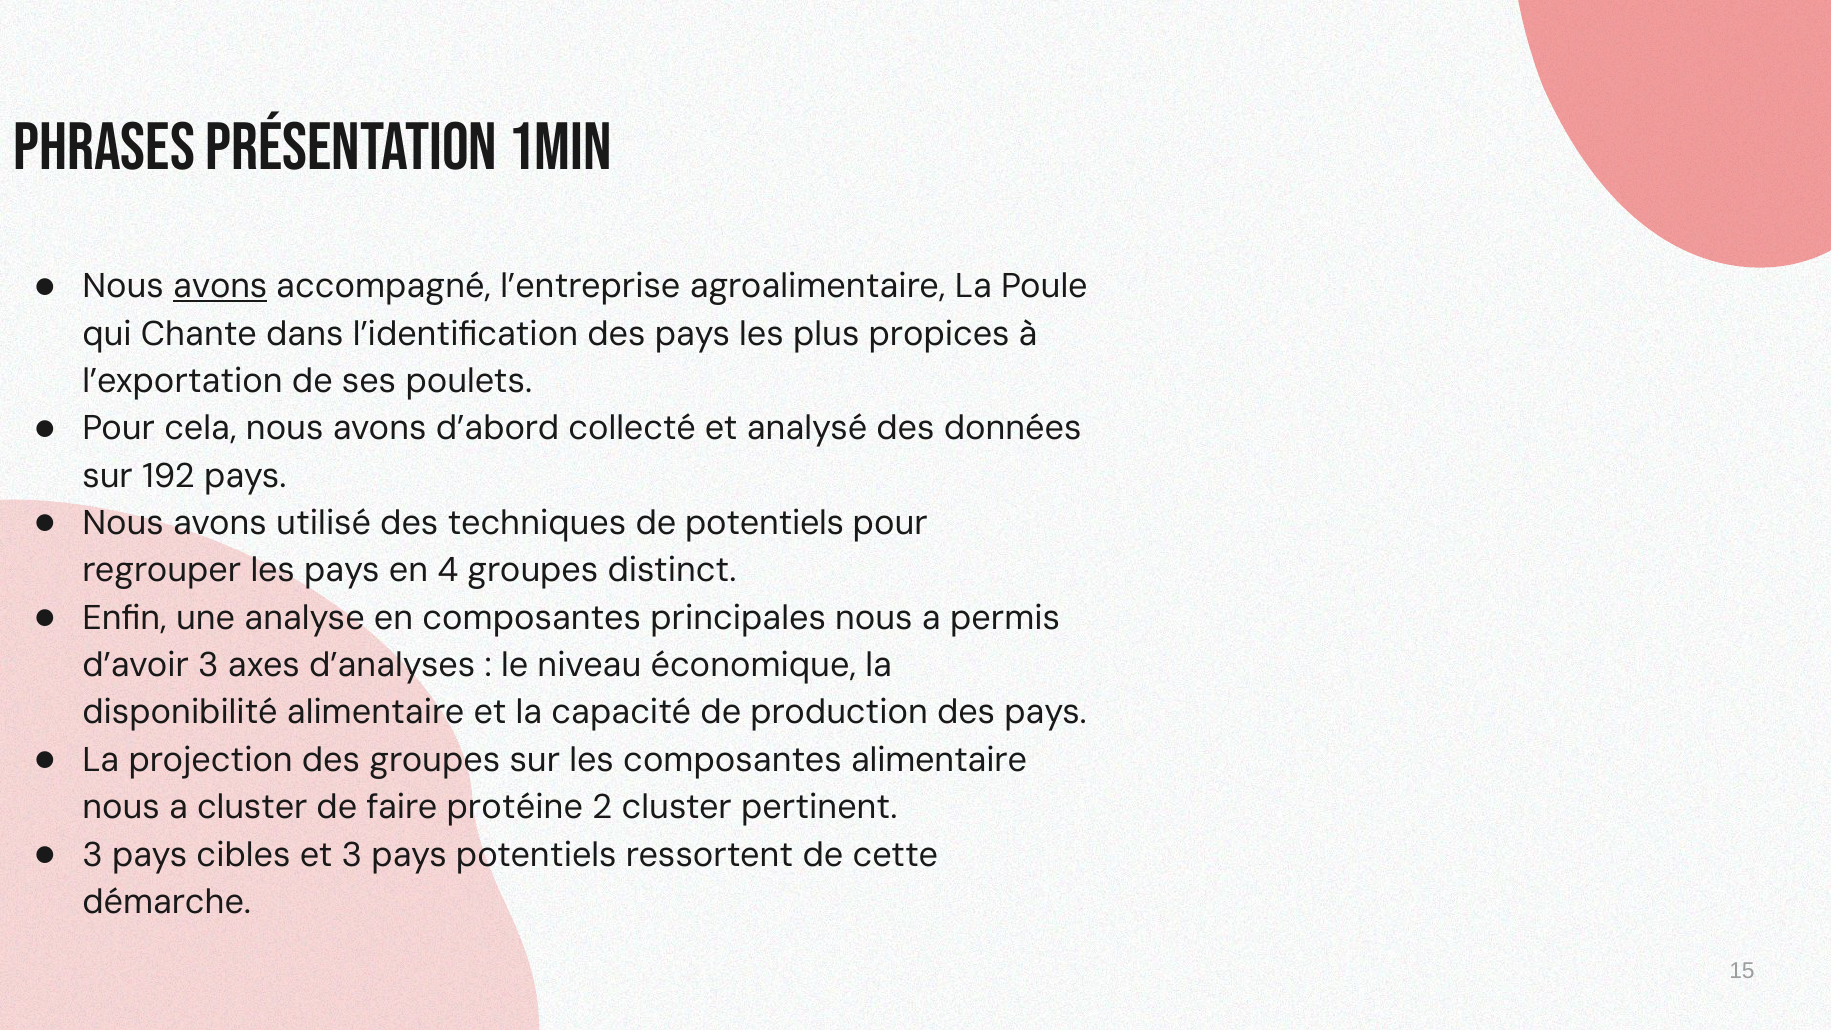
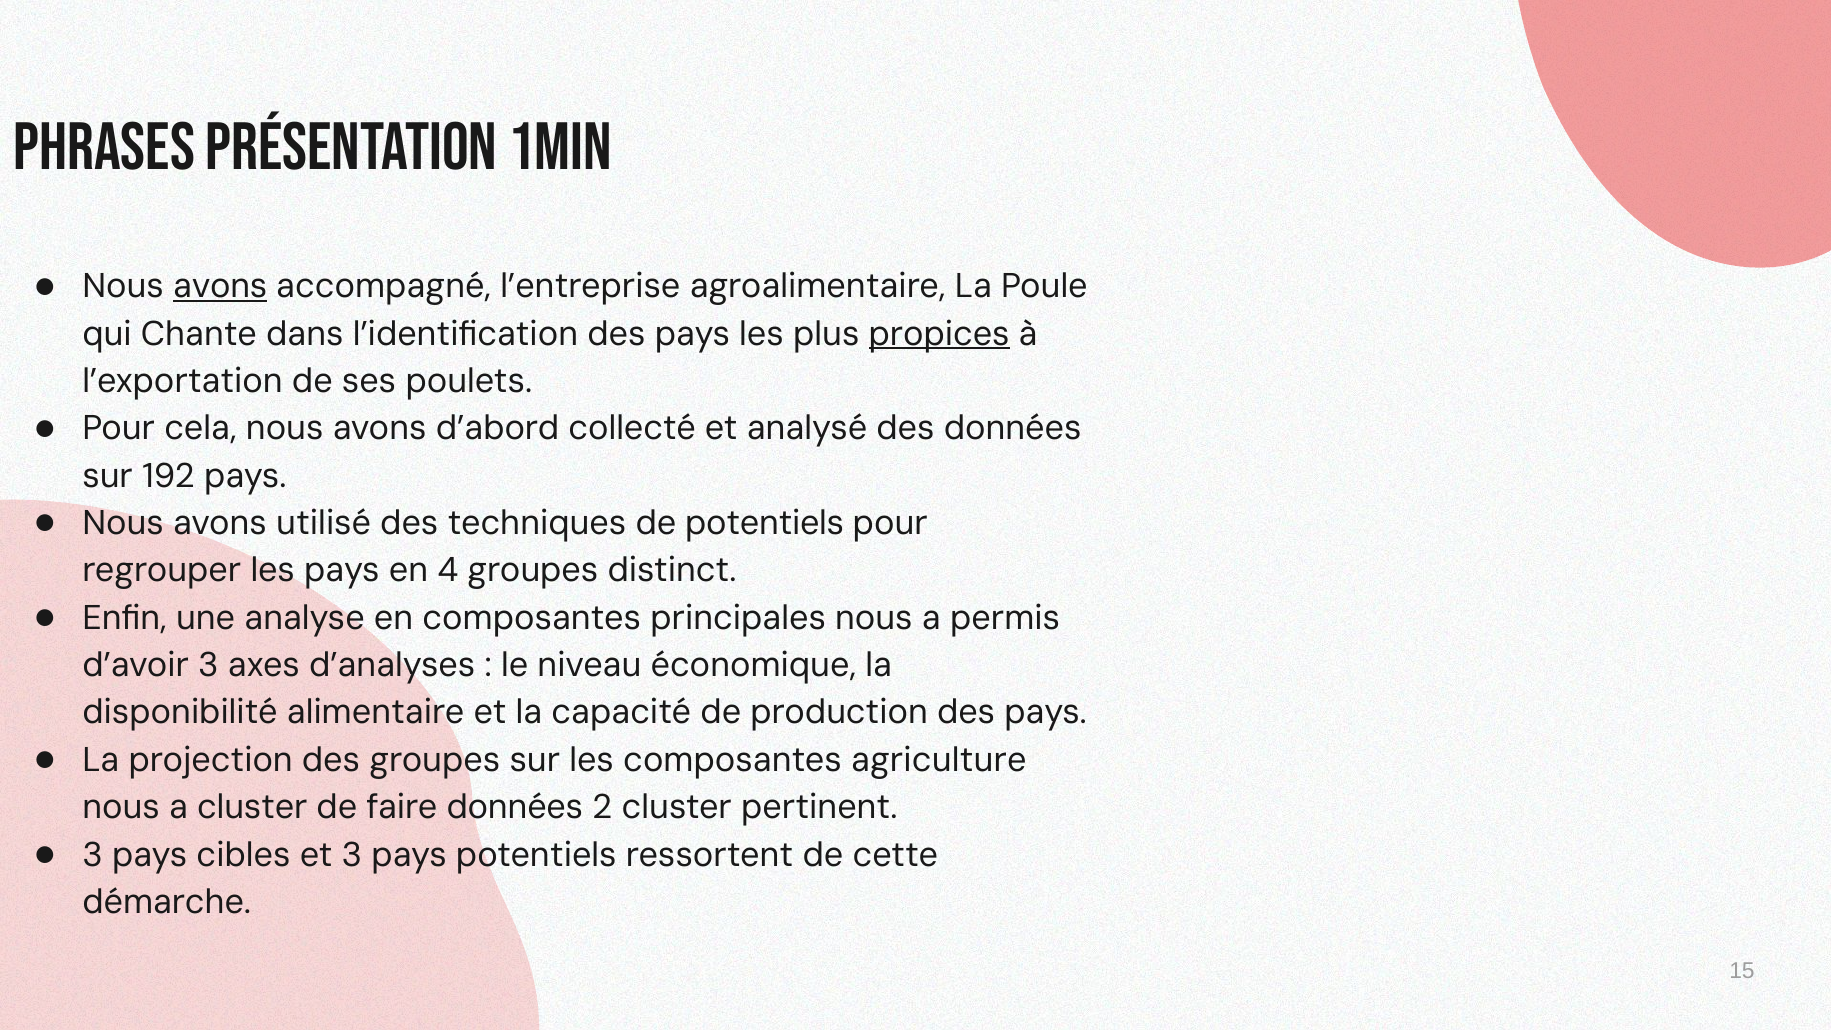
propices underline: none -> present (939, 334)
composantes alimentaire: alimentaire -> agriculture (939, 760)
faire protéine: protéine -> données (515, 807)
